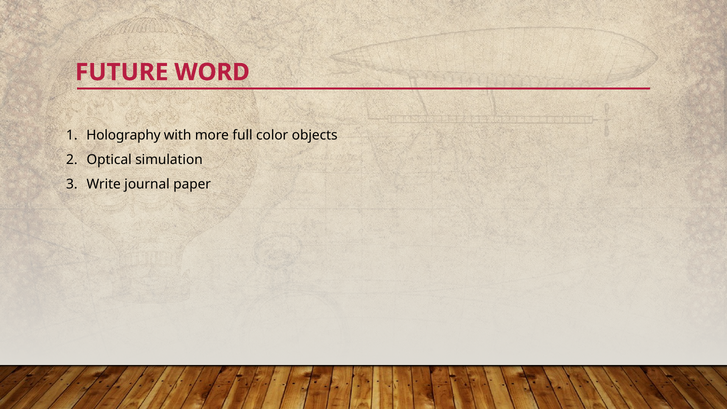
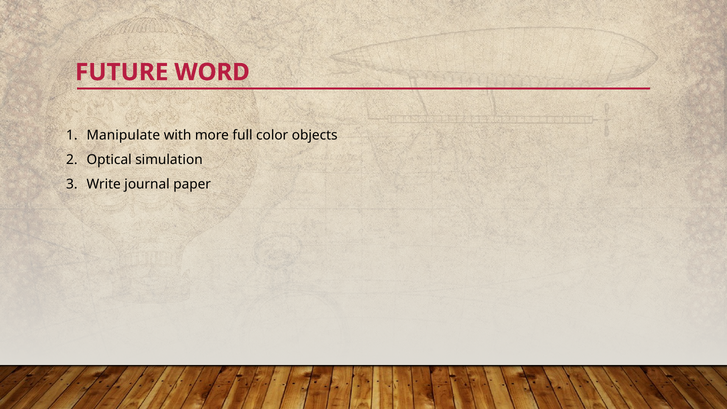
Holography: Holography -> Manipulate (123, 135)
